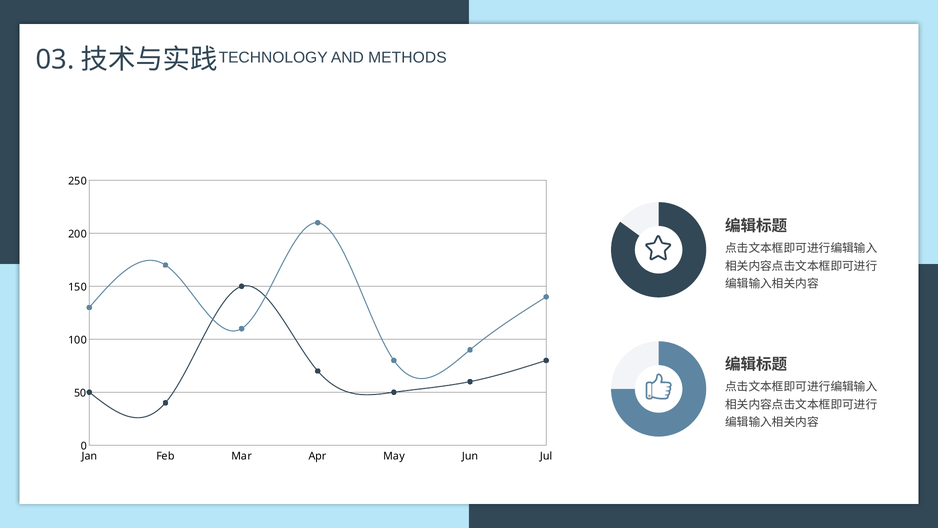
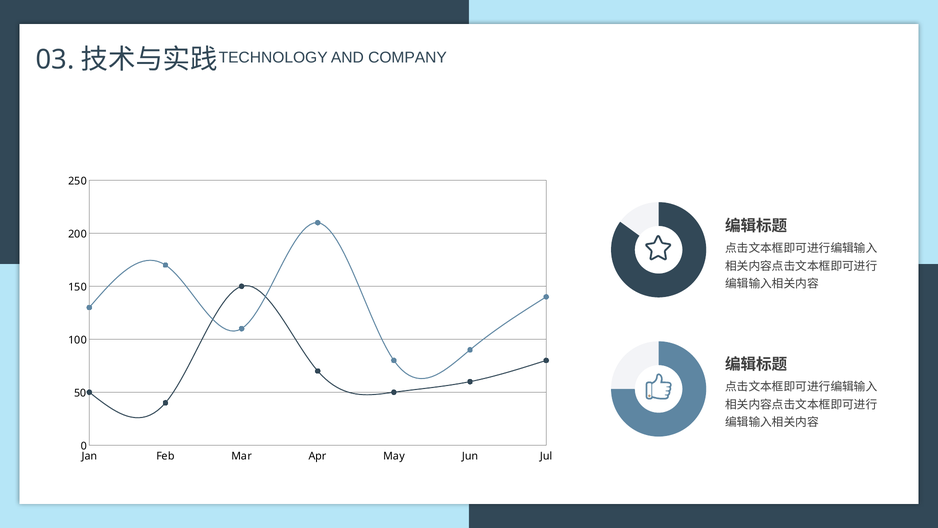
METHODS: METHODS -> COMPANY (407, 57)
